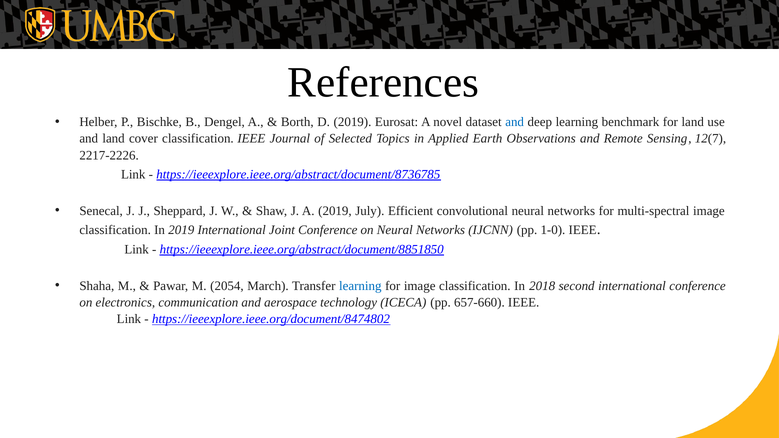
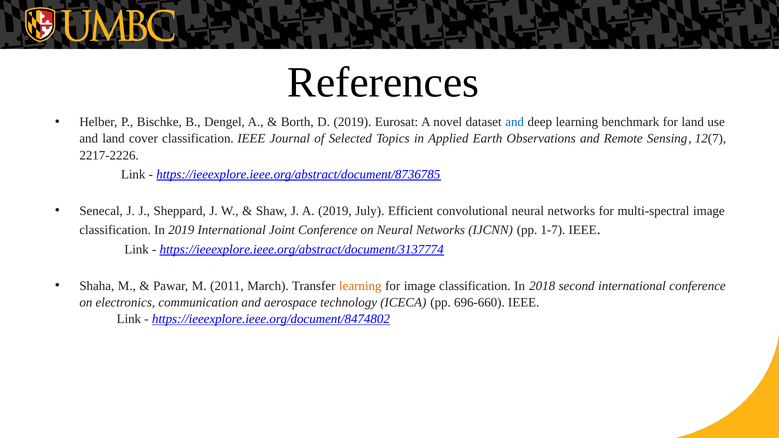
1-0: 1-0 -> 1-7 (553, 230)
https://ieeexplore.ieee.org/abstract/document/8851850: https://ieeexplore.ieee.org/abstract/document/8851850 -> https://ieeexplore.ieee.org/abstract/document/3137774 (302, 249)
2054: 2054 -> 2011 (227, 286)
learning colour: blue -> orange (360, 286)
657-660: 657-660 -> 696-660 (479, 303)
